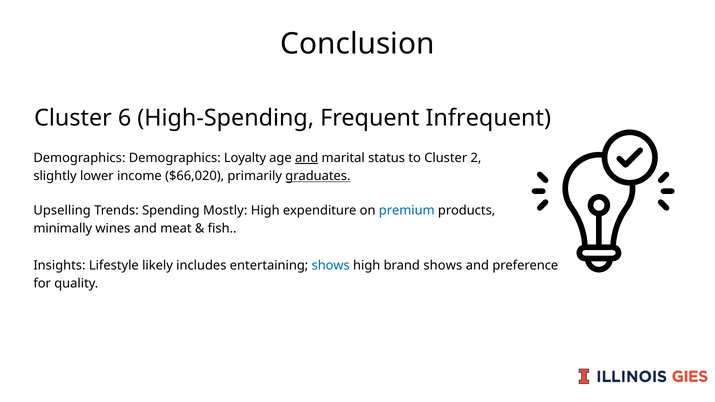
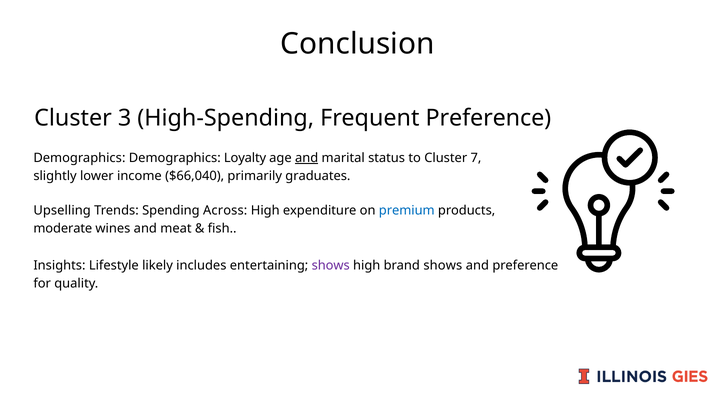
6: 6 -> 3 (125, 118)
Frequent Infrequent: Infrequent -> Preference (488, 118)
2: 2 -> 7 (476, 158)
$66,020: $66,020 -> $66,040 (195, 176)
graduates underline: present -> none (318, 176)
Mostly: Mostly -> Across (225, 210)
minimally: minimally -> moderate (63, 229)
shows colour: blue -> purple (331, 266)
